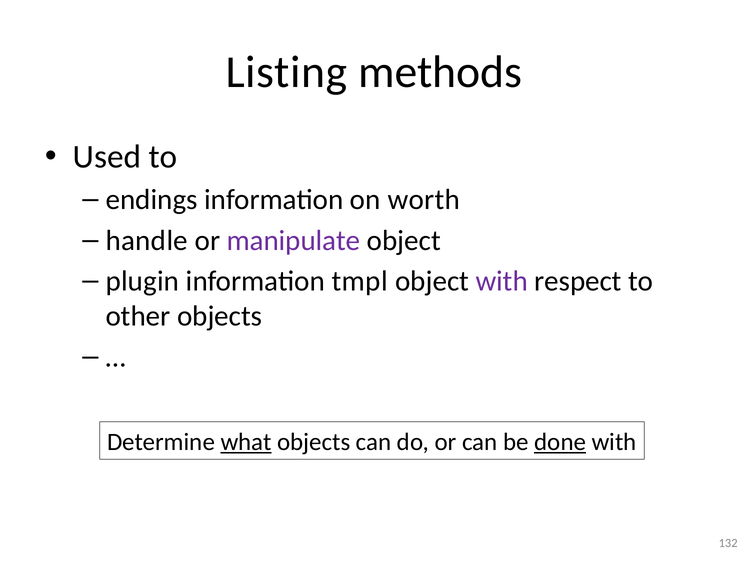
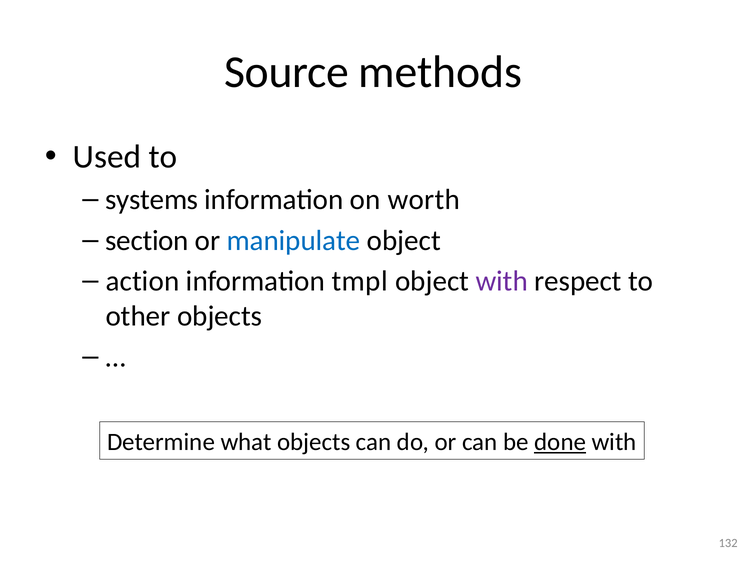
Listing: Listing -> Source (287, 72)
endings: endings -> systems (152, 200)
handle: handle -> section (147, 241)
manipulate colour: purple -> blue (294, 241)
plugin: plugin -> action (142, 281)
what underline: present -> none (246, 442)
